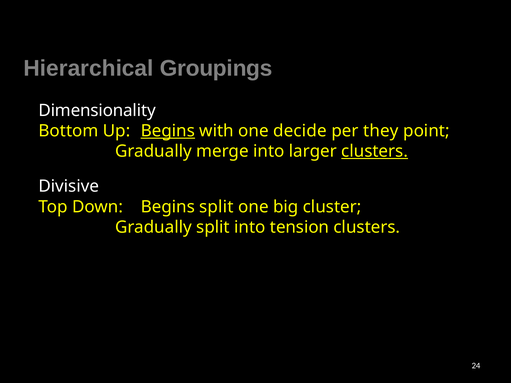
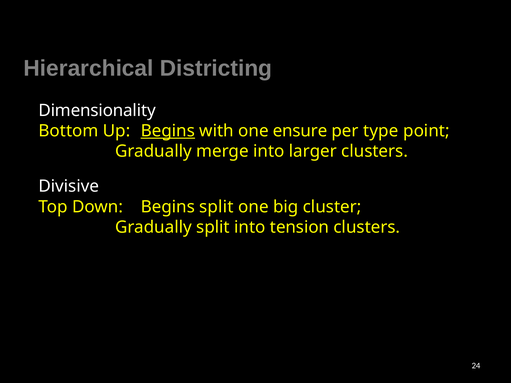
Groupings: Groupings -> Districting (216, 68)
decide: decide -> ensure (300, 131)
they: they -> type (381, 131)
clusters underline: present -> none (375, 151)
